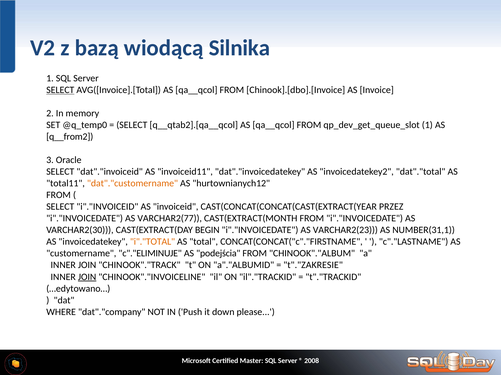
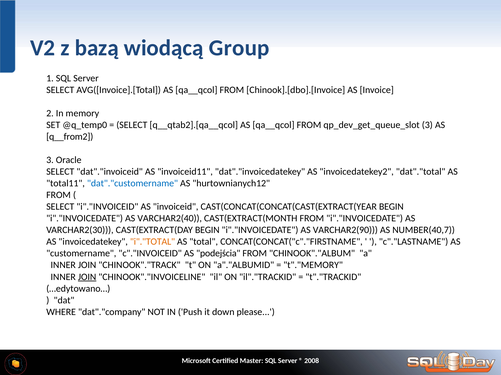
Silnika: Silnika -> Group (239, 48)
SELECT underline: present -> none (60, 90)
qp_dev_get_queue_slot 1: 1 -> 3 (427, 125)
dat"."customername colour: orange -> blue (132, 184)
CAST(CONCAT(CONCAT(CAST(EXTRACT(YEAR PRZEZ: PRZEZ -> BEGIN (391, 207)
VARCHAR2(77: VARCHAR2(77 -> VARCHAR2(40 (170, 219)
VARCHAR2(23: VARCHAR2(23 -> VARCHAR2(90 (345, 231)
NUMBER(31,1: NUMBER(31,1 -> NUMBER(40,7 (424, 231)
c"."ELIMINUJE: c"."ELIMINUJE -> c"."INVOICEID (150, 254)
t"."ZAKRESIE: t"."ZAKRESIE -> t"."MEMORY (313, 266)
